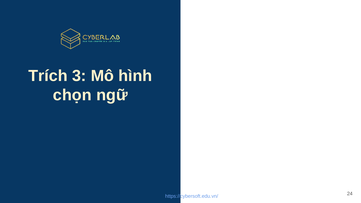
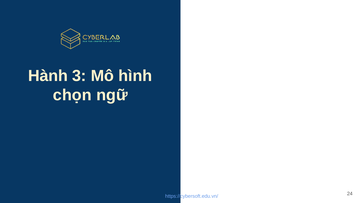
Trích: Trích -> Hành (48, 76)
